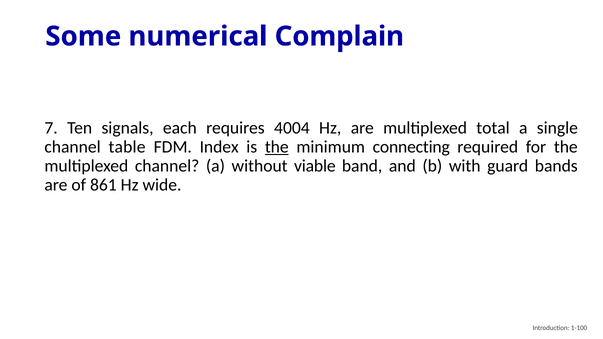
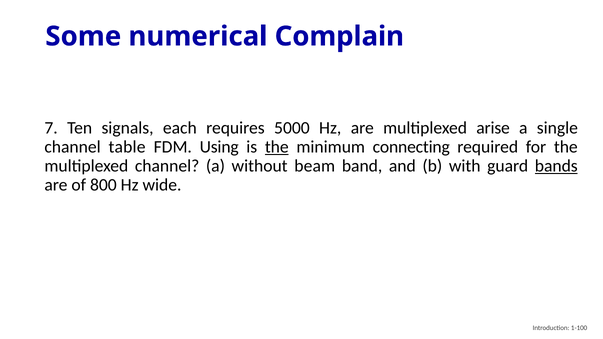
4004: 4004 -> 5000 (292, 128)
total: total -> arise (493, 128)
Index: Index -> Using (219, 147)
viable: viable -> beam (315, 166)
bands underline: none -> present (556, 166)
861: 861 -> 800 (103, 185)
